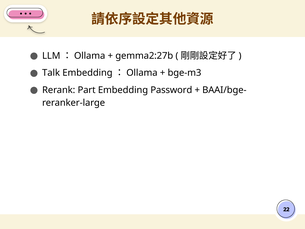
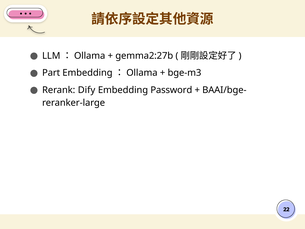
Talk: Talk -> Part (51, 73)
Part: Part -> Dify (87, 90)
